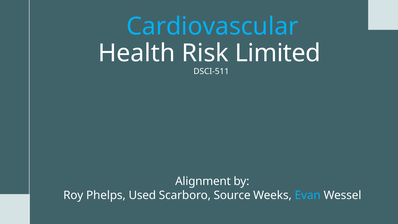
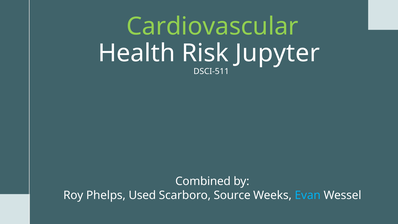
Cardiovascular colour: light blue -> light green (212, 26)
Limited: Limited -> Jupyter (278, 53)
Alignment: Alignment -> Combined (203, 181)
